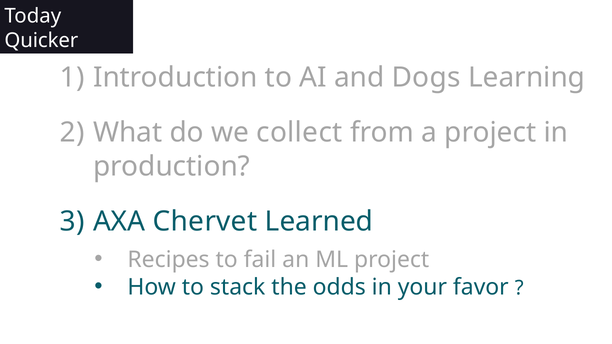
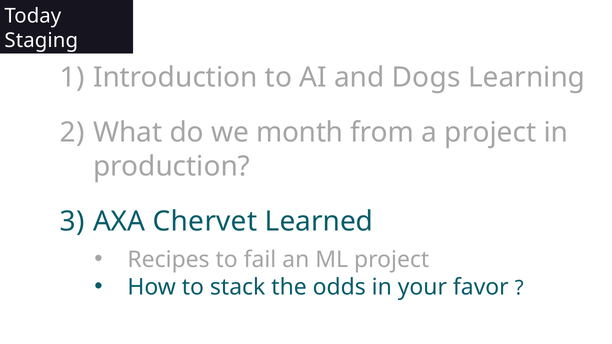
Quicker: Quicker -> Staging (41, 40)
collect: collect -> month (300, 133)
